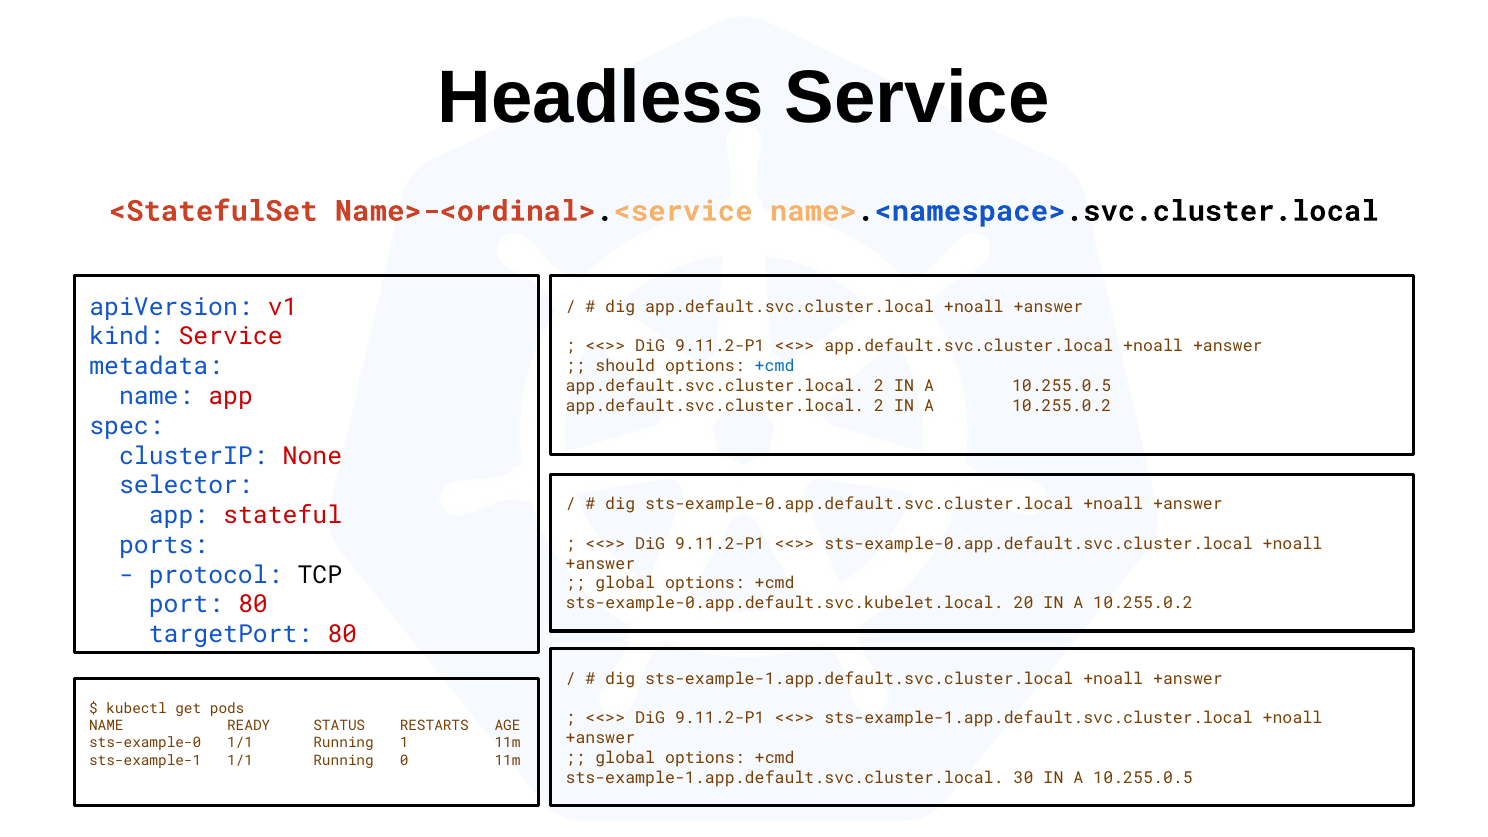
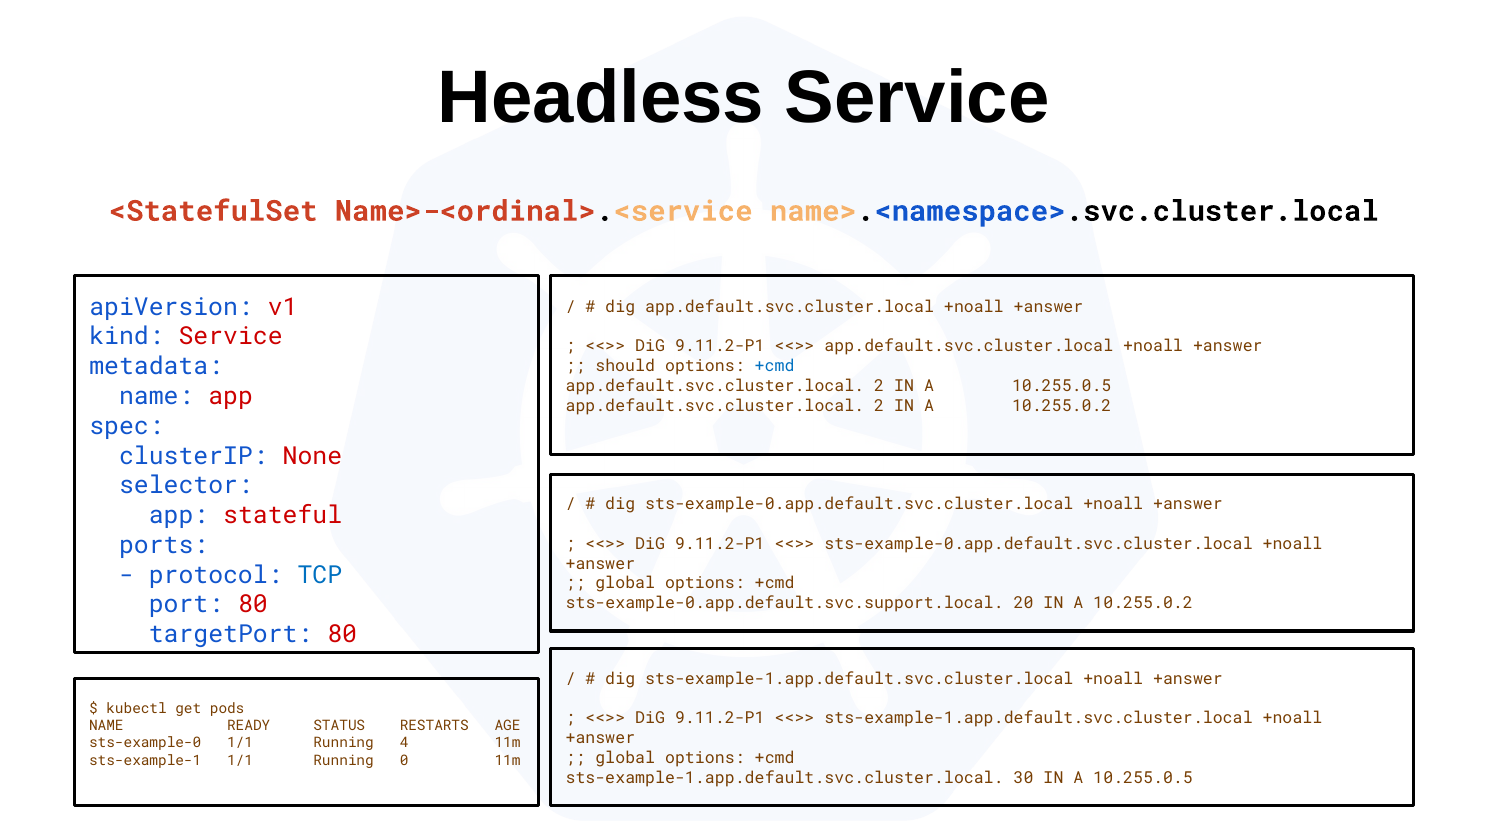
TCP colour: black -> blue (320, 575)
sts-example-0.app.default.svc.kubelet.local: sts-example-0.app.default.svc.kubelet.local -> sts-example-0.app.default.svc.support.local (785, 603)
1: 1 -> 4 (404, 743)
